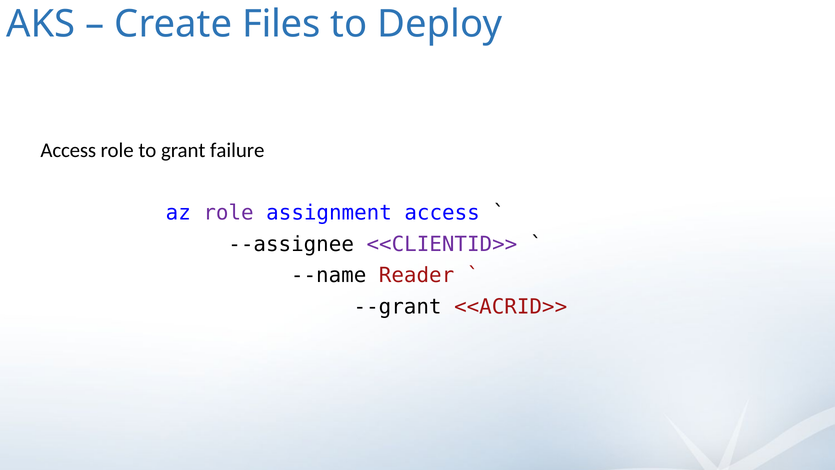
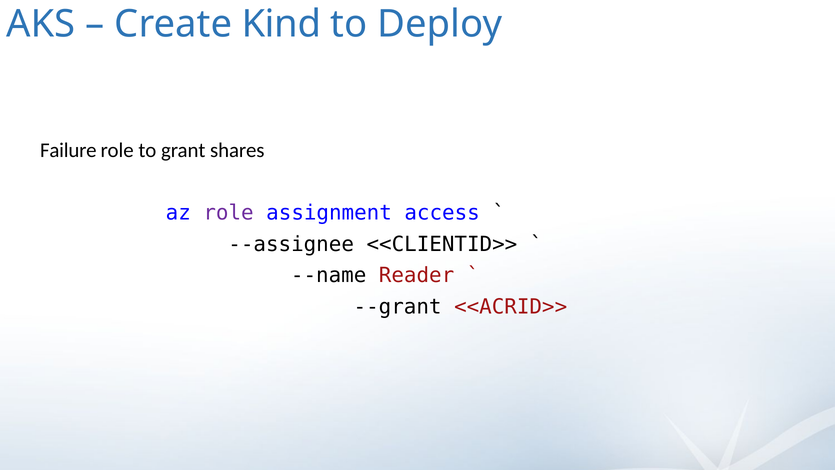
Files: Files -> Kind (281, 24)
Access: Access -> Failure (68, 150)
failure: failure -> shares (237, 150)
<<CLIENTID>> colour: purple -> black (442, 244)
